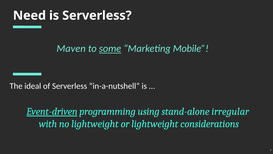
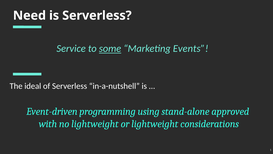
Maven: Maven -> Service (71, 48)
Mobile: Mobile -> Events (191, 48)
Event-driven underline: present -> none (52, 111)
irregular: irregular -> approved (230, 111)
